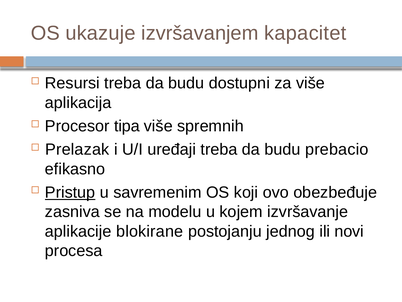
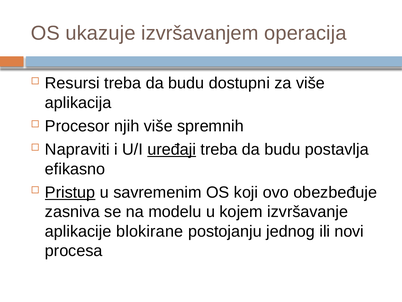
kapacitet: kapacitet -> operacija (305, 33)
tipa: tipa -> njih (127, 126)
Prelazak: Prelazak -> Napraviti (77, 149)
uređaji underline: none -> present (172, 149)
prebacio: prebacio -> postavlja (337, 149)
